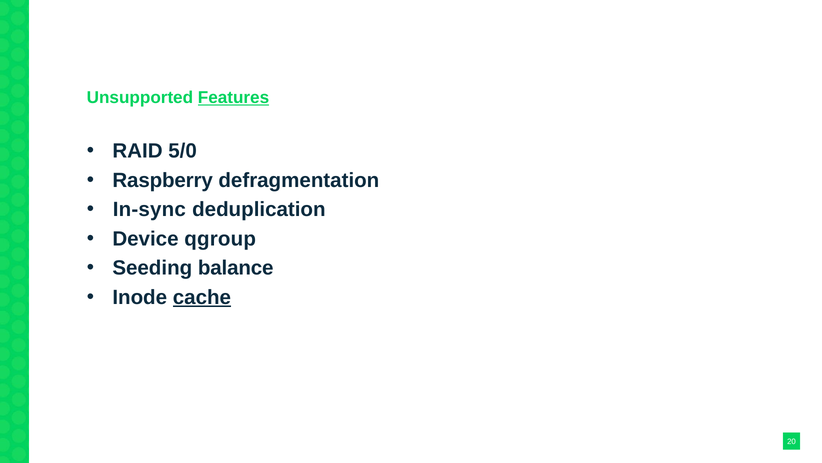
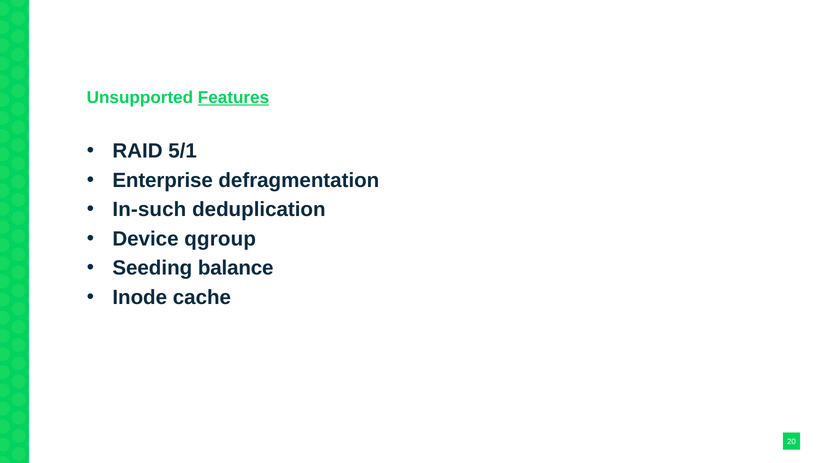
5/0: 5/0 -> 5/1 (183, 151)
Raspberry: Raspberry -> Enterprise (163, 180)
In-sync: In-sync -> In-such (149, 209)
cache underline: present -> none (202, 297)
